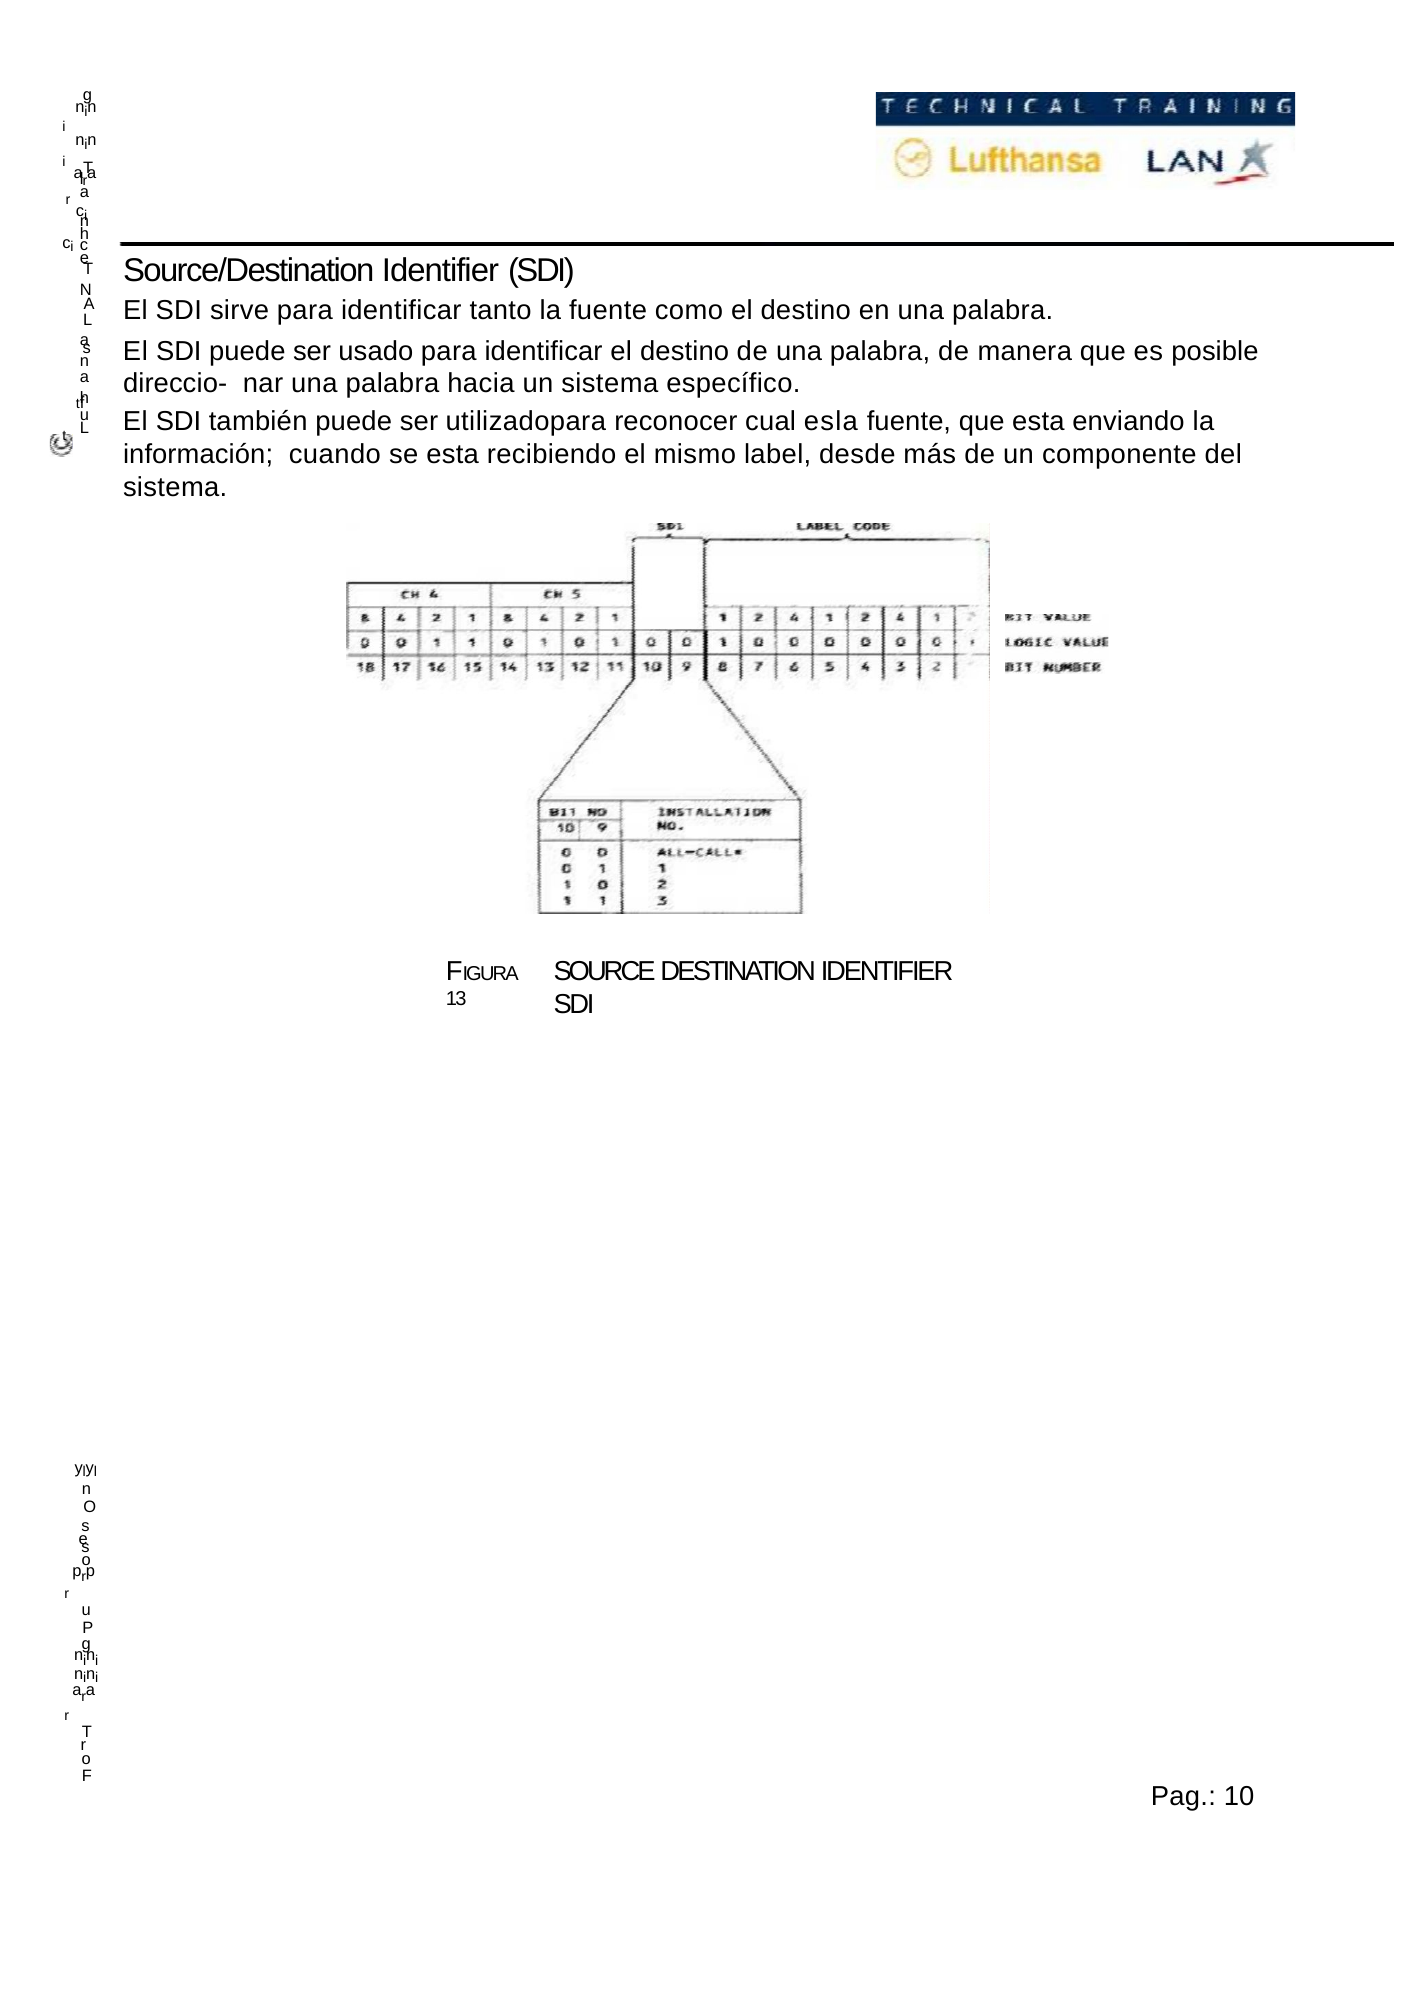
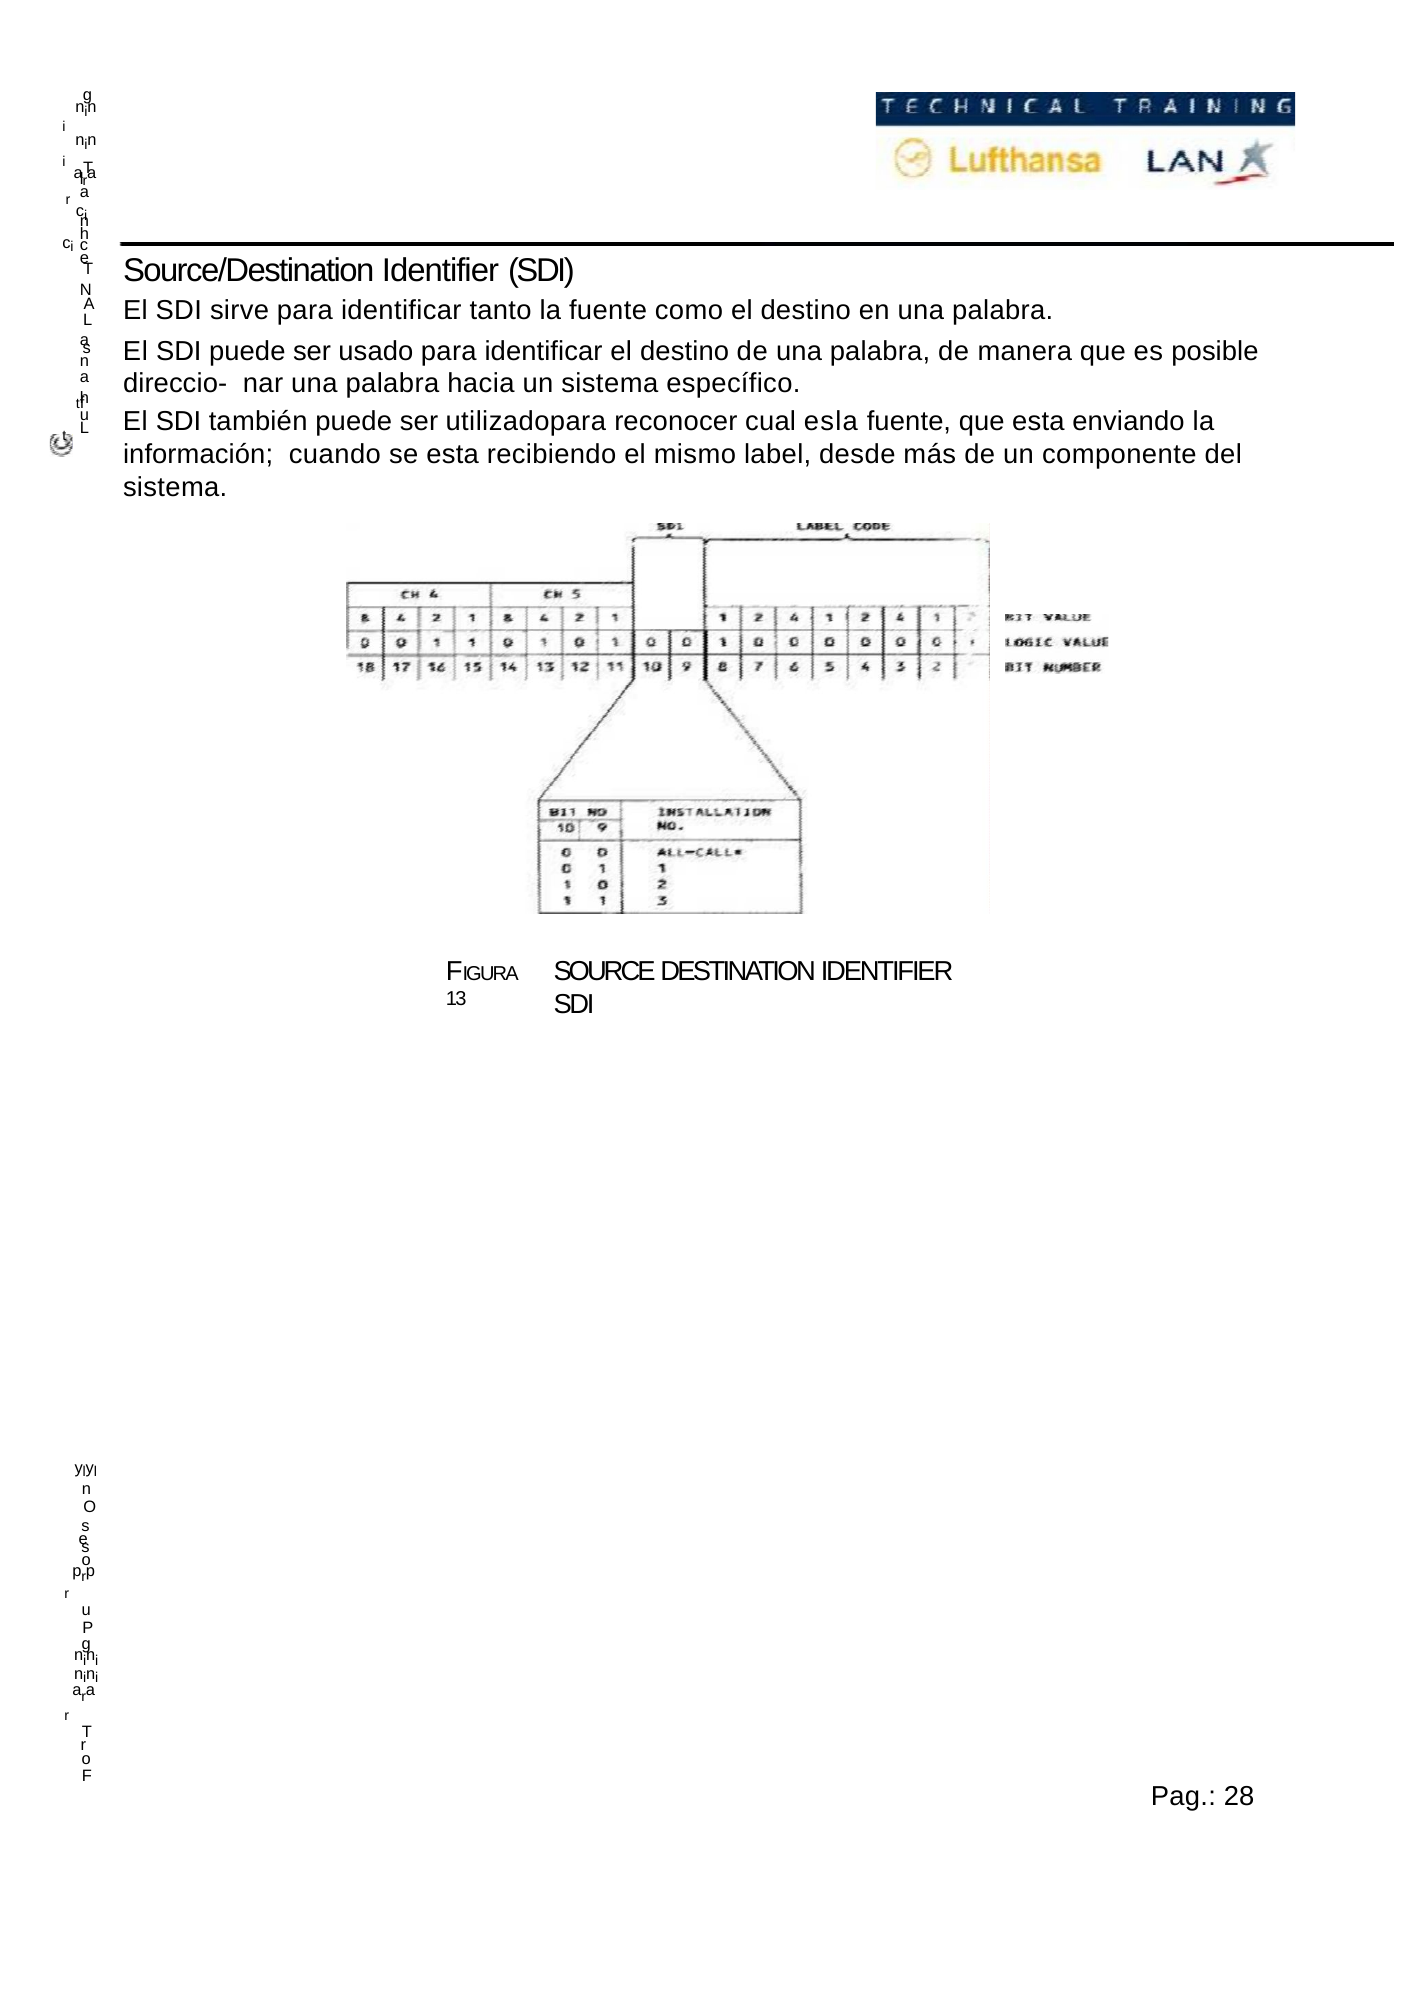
10: 10 -> 28 (1239, 1797)
